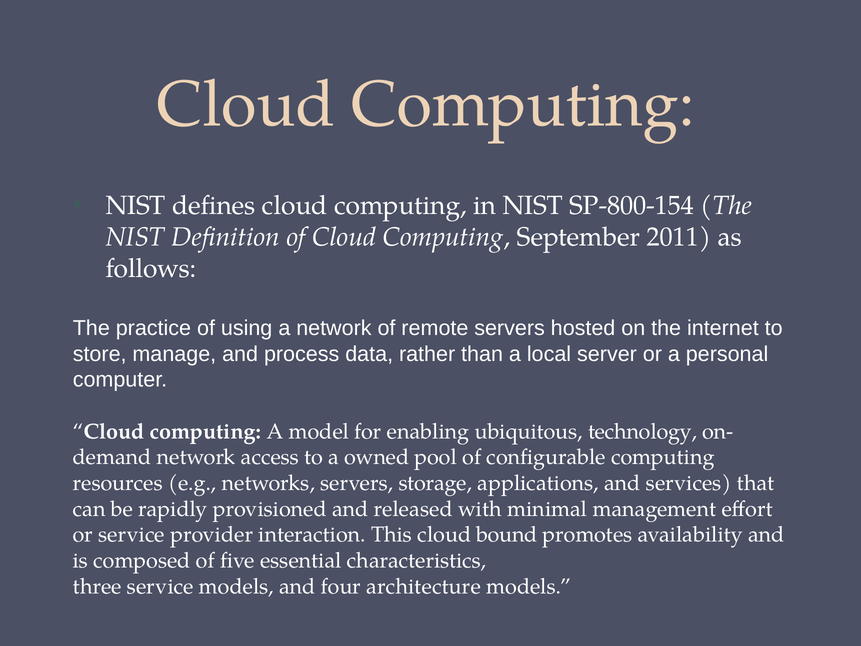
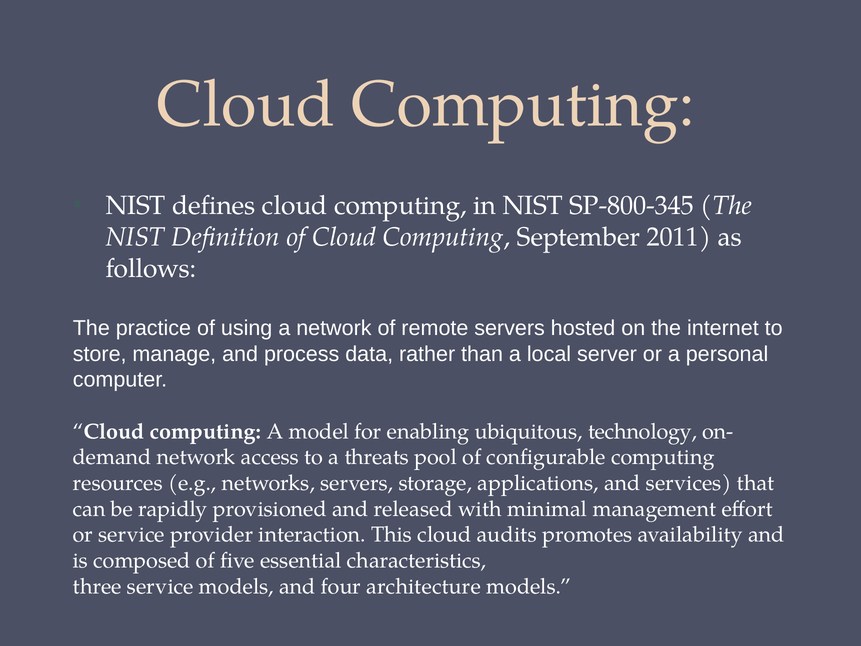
SP-800-154: SP-800-154 -> SP-800-345 (632, 205)
owned: owned -> threats (377, 457)
bound: bound -> audits (507, 535)
